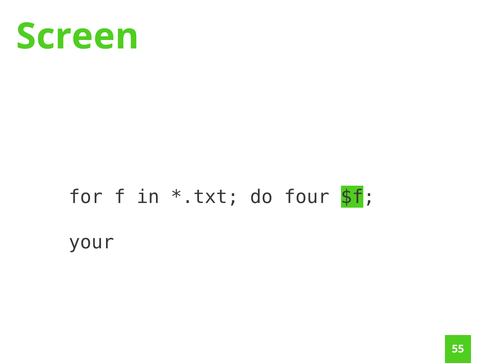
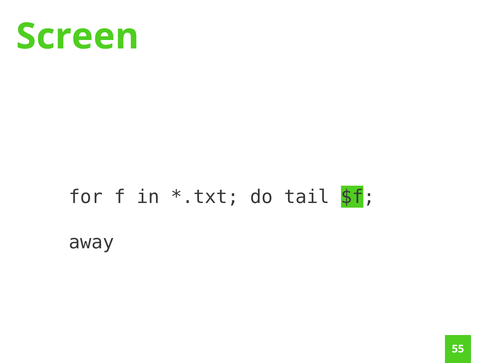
four: four -> tail (307, 197)
your: your -> away (91, 243)
